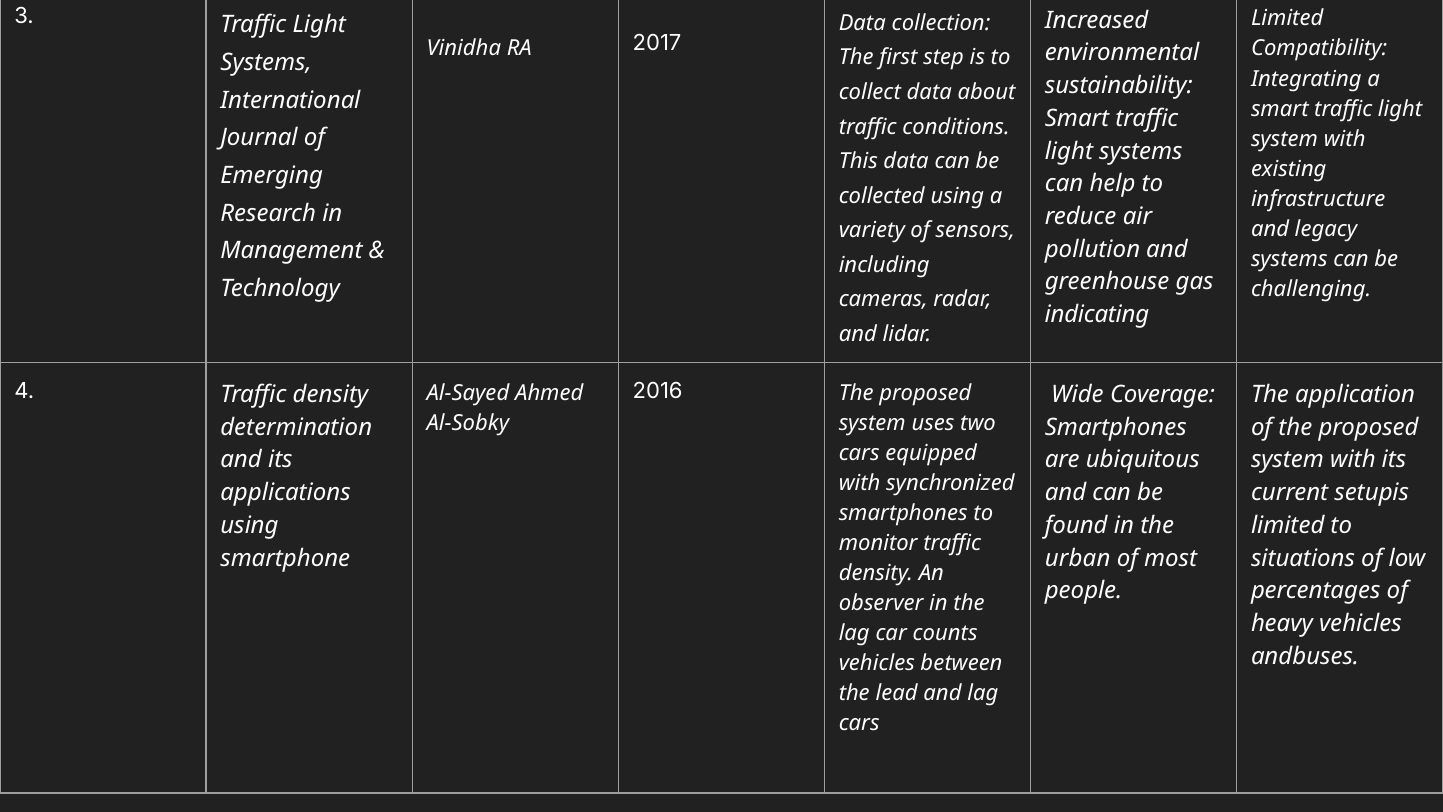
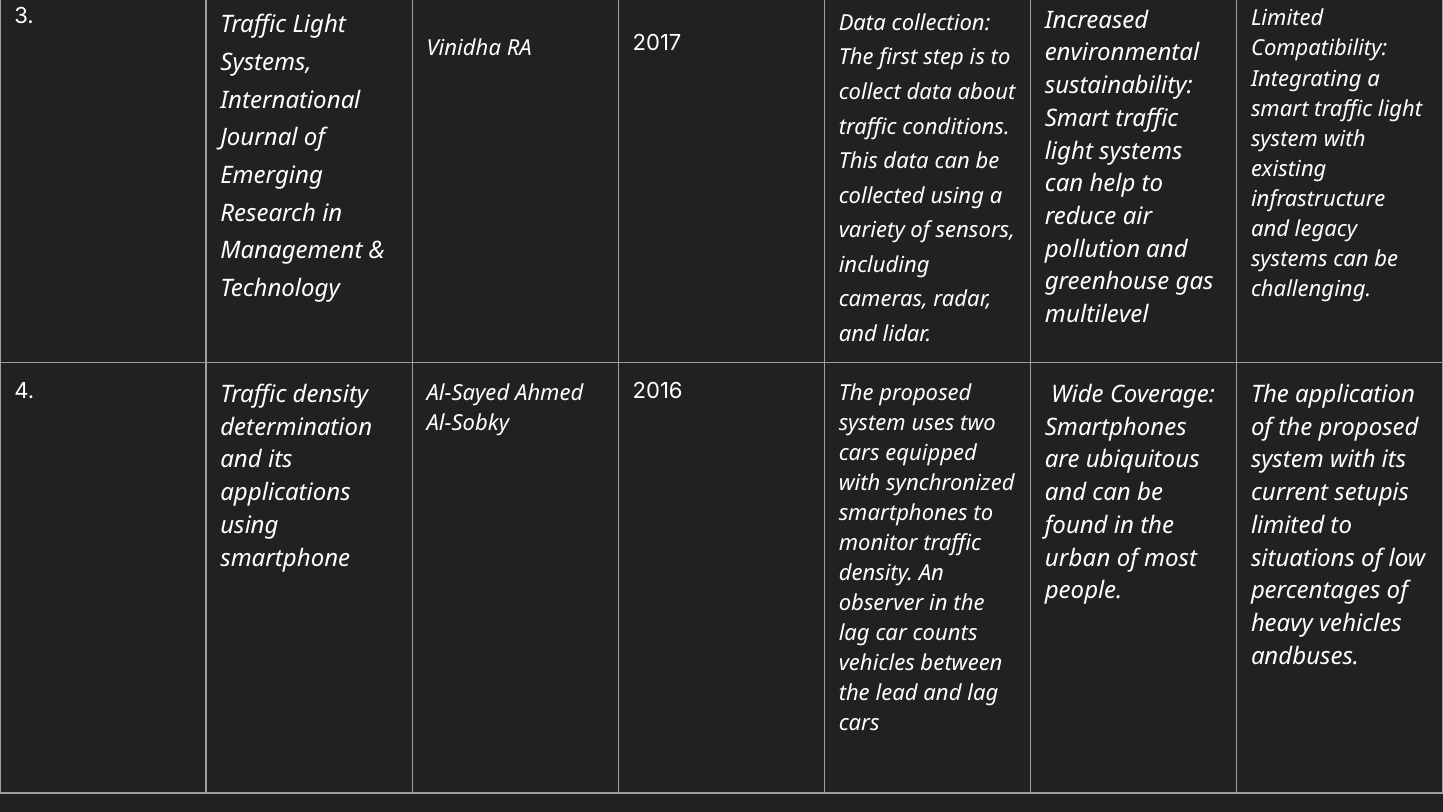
indicating: indicating -> multilevel (1097, 315)
